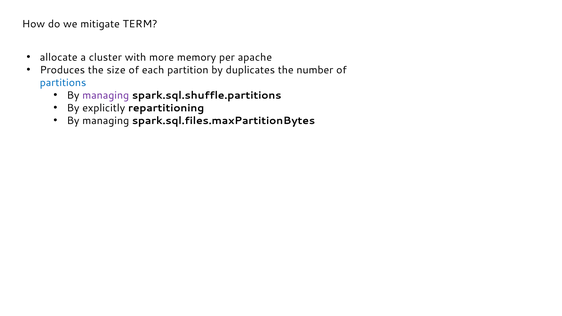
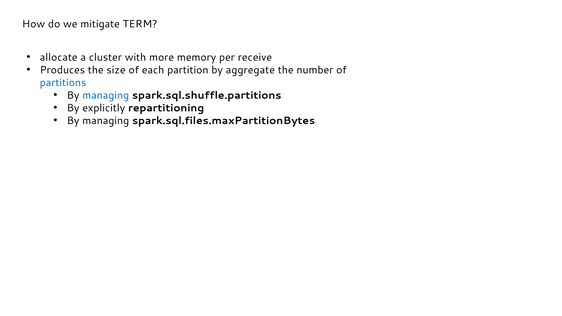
apache: apache -> receive (255, 57)
duplicates: duplicates -> aggregate (250, 70)
managing colour: purple -> blue (106, 95)
